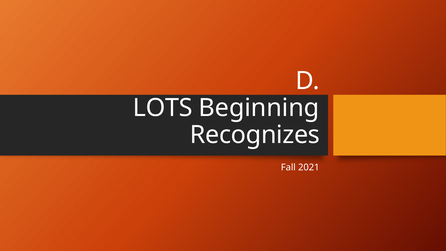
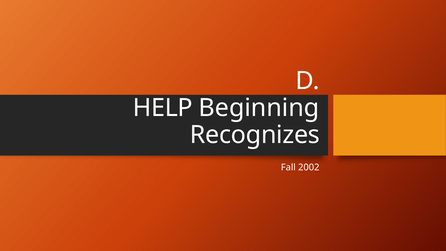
LOTS: LOTS -> HELP (163, 108)
2021: 2021 -> 2002 (309, 167)
